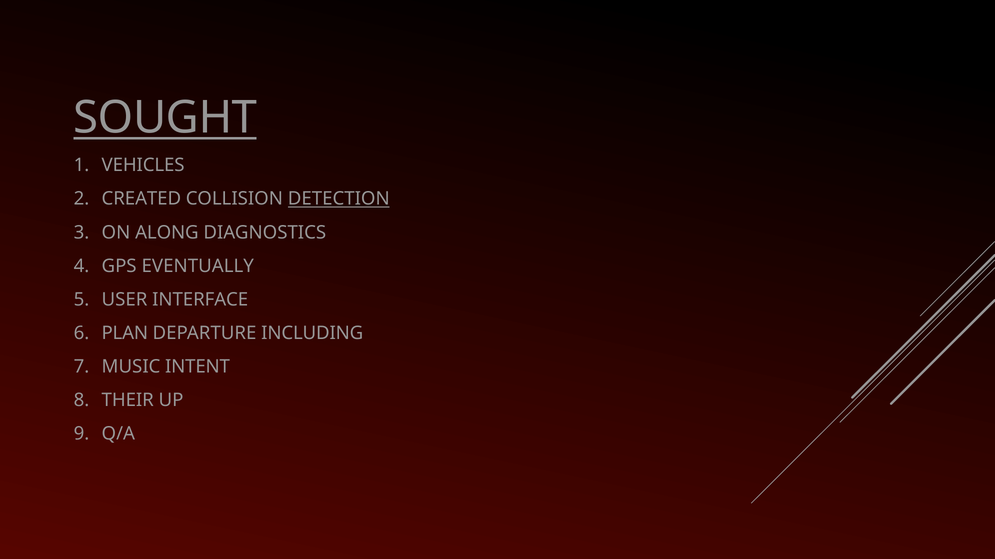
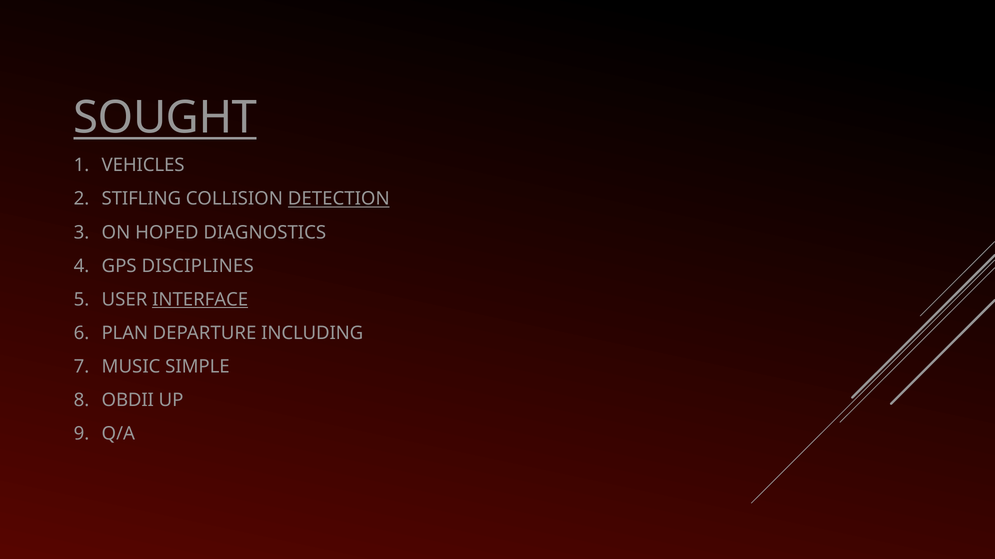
CREATED: CREATED -> STIFLING (141, 199)
ALONG: ALONG -> HOPED (167, 233)
EVENTUALLY: EVENTUALLY -> DISCIPLINES (198, 266)
INTERFACE underline: none -> present (200, 300)
INTENT: INTENT -> SIMPLE (197, 367)
THEIR: THEIR -> OBDII (128, 401)
